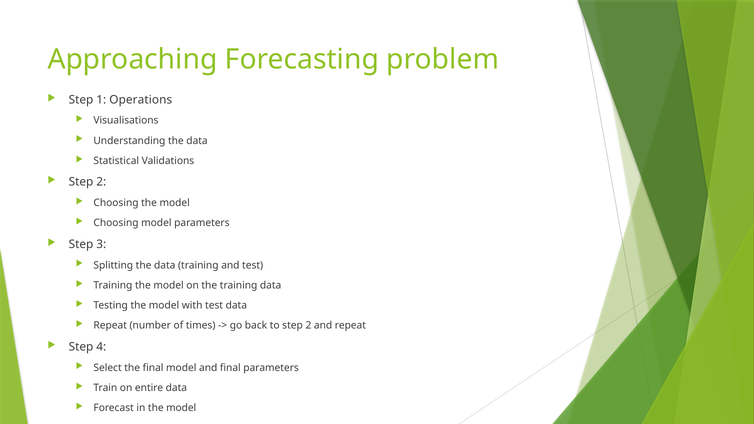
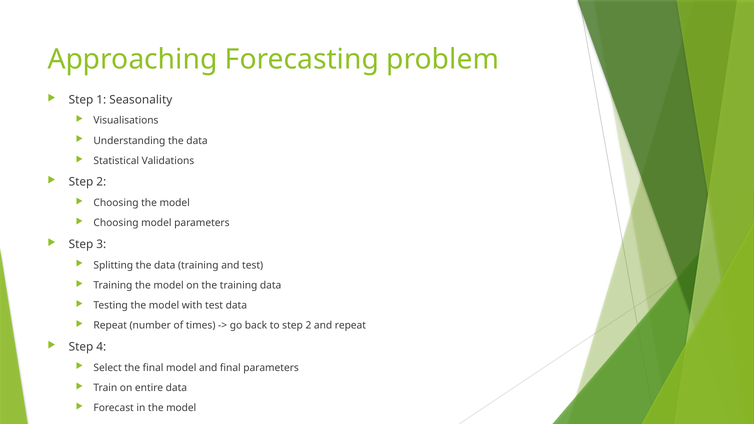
Operations: Operations -> Seasonality (141, 100)
